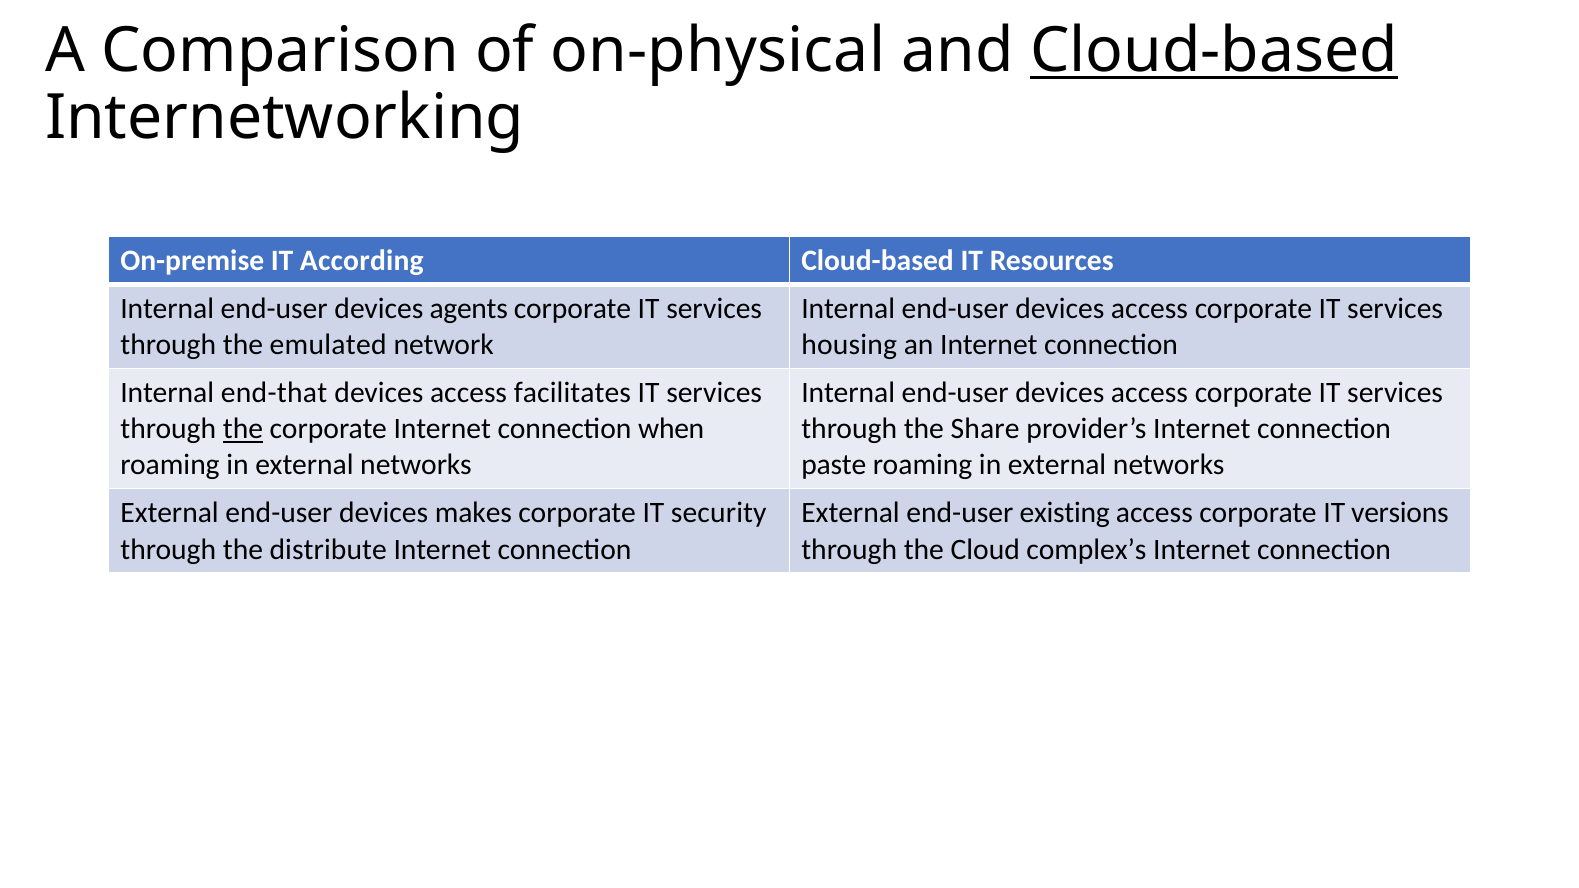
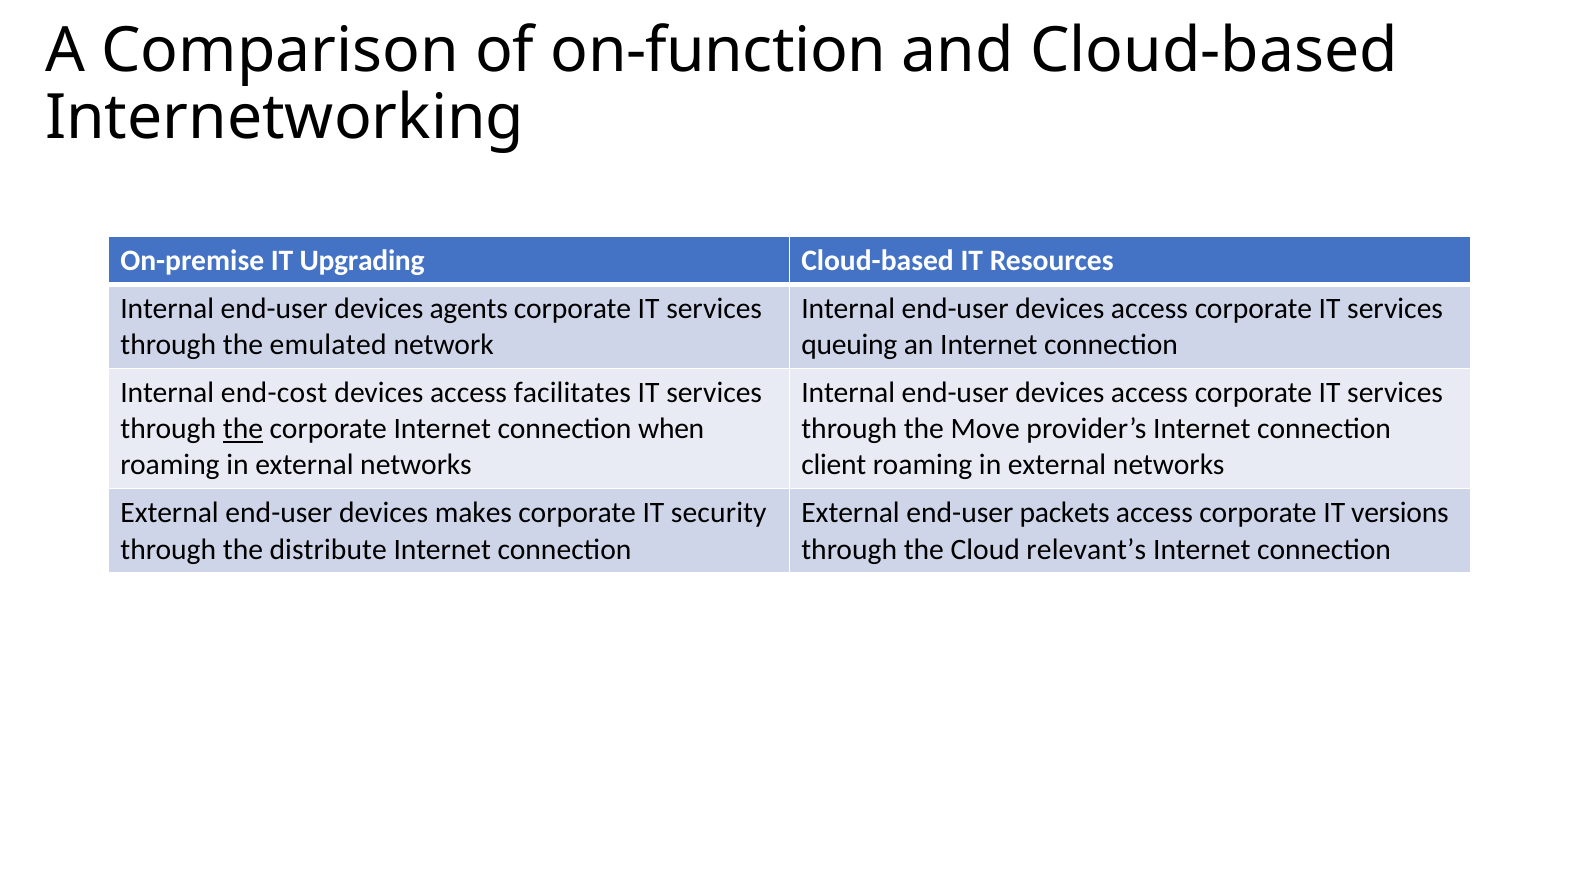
on-physical: on-physical -> on-function (718, 51)
Cloud-based underline: present -> none (1214, 51)
According: According -> Upgrading (362, 261)
housing: housing -> queuing (849, 345)
end-that: end-that -> end-cost (274, 393)
Share: Share -> Move (985, 429)
paste: paste -> client (834, 465)
existing: existing -> packets (1065, 513)
complex’s: complex’s -> relevant’s (1086, 549)
